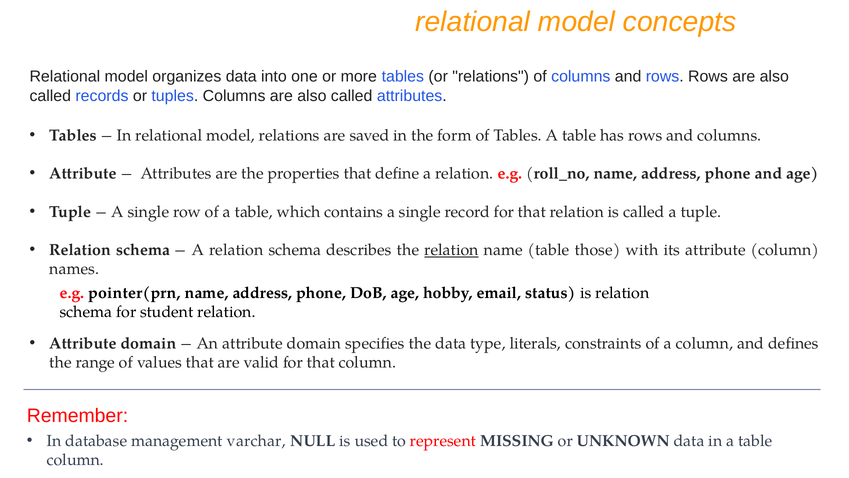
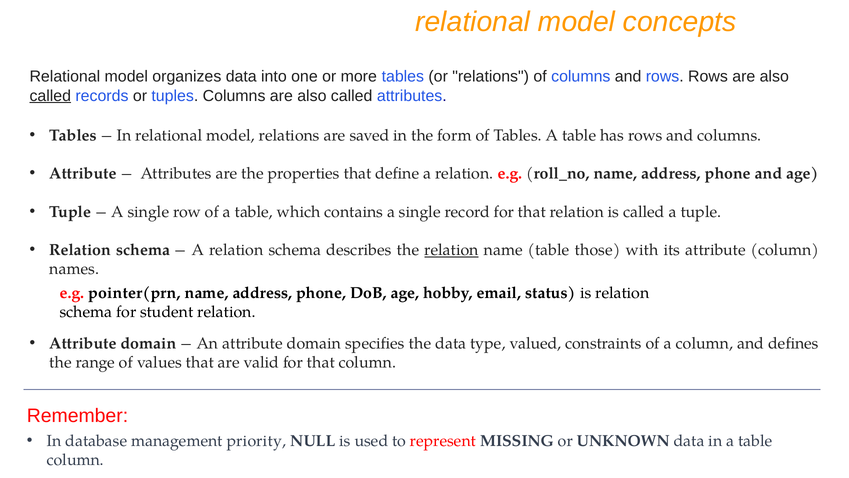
called underline: none -> present (50, 96)
literals: literals -> valued (535, 343)
varchar: varchar -> priority (256, 441)
